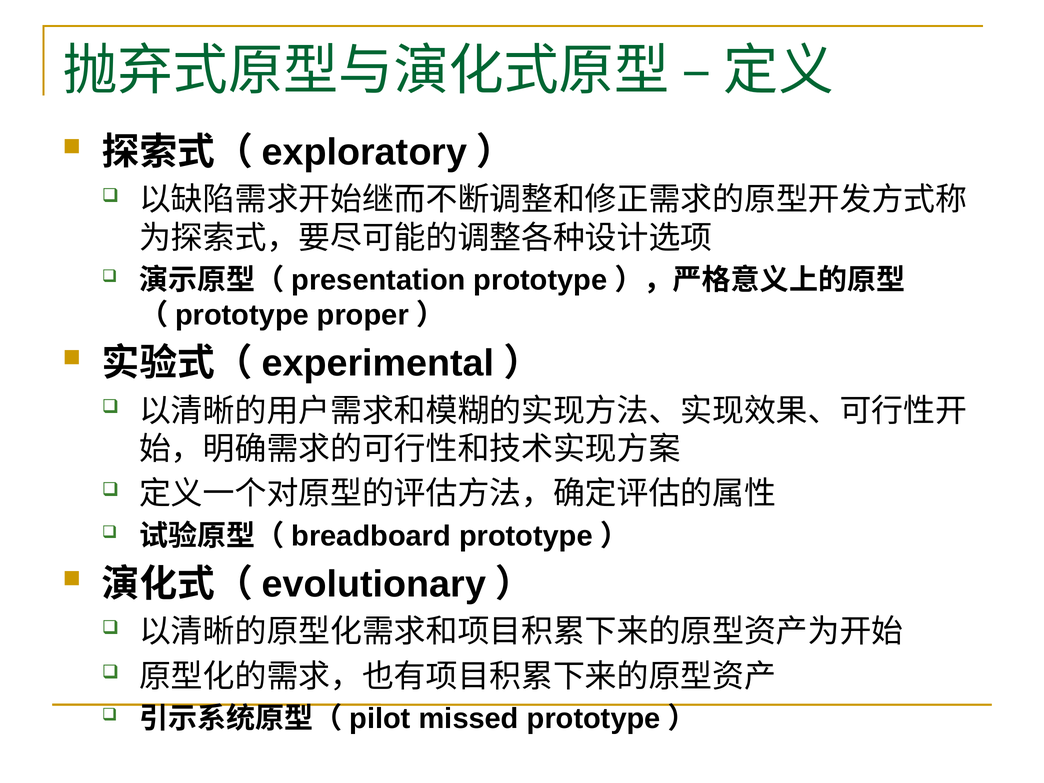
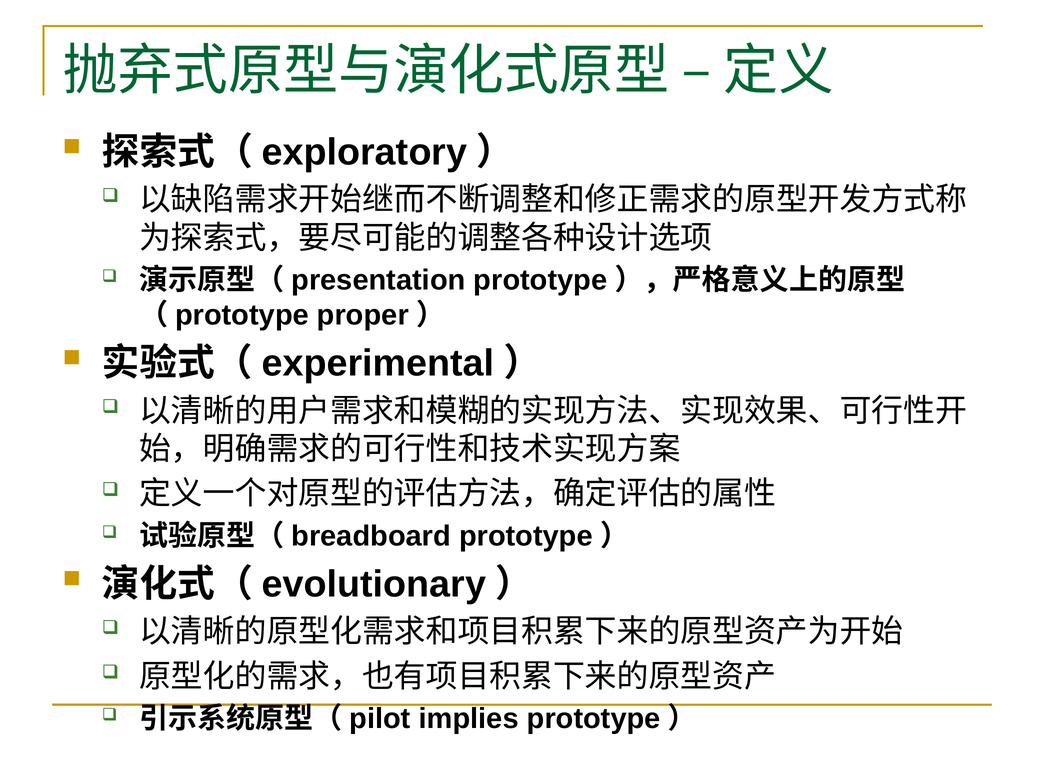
missed: missed -> implies (469, 719)
